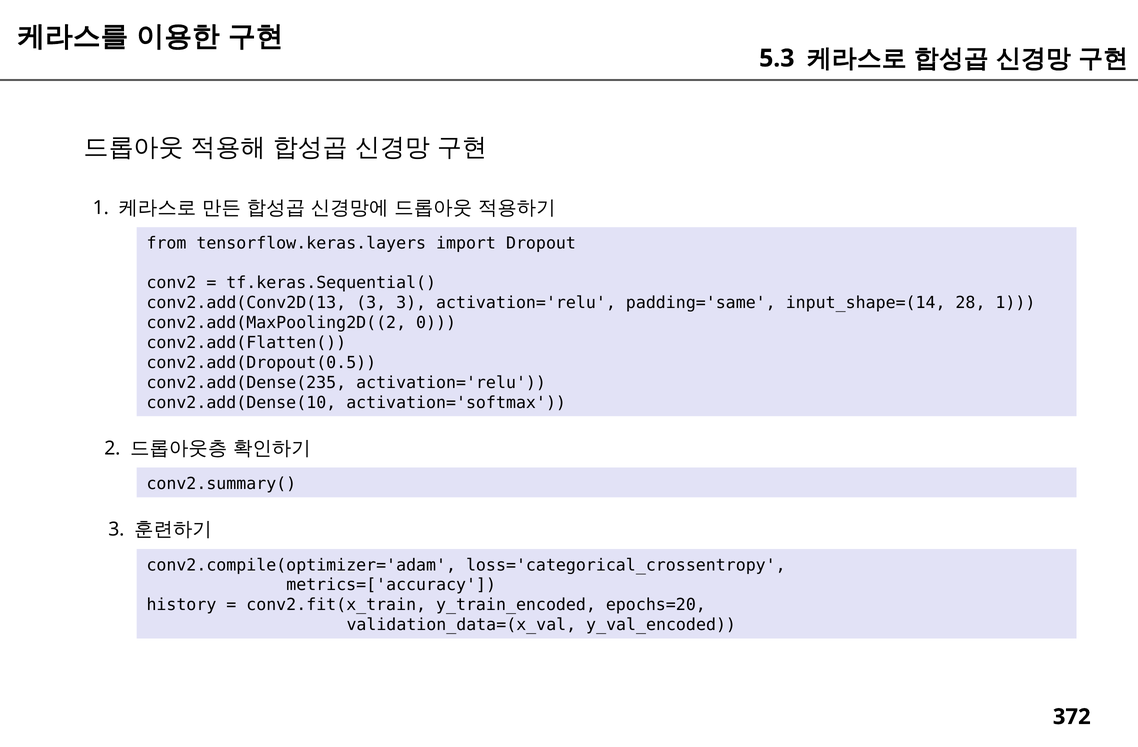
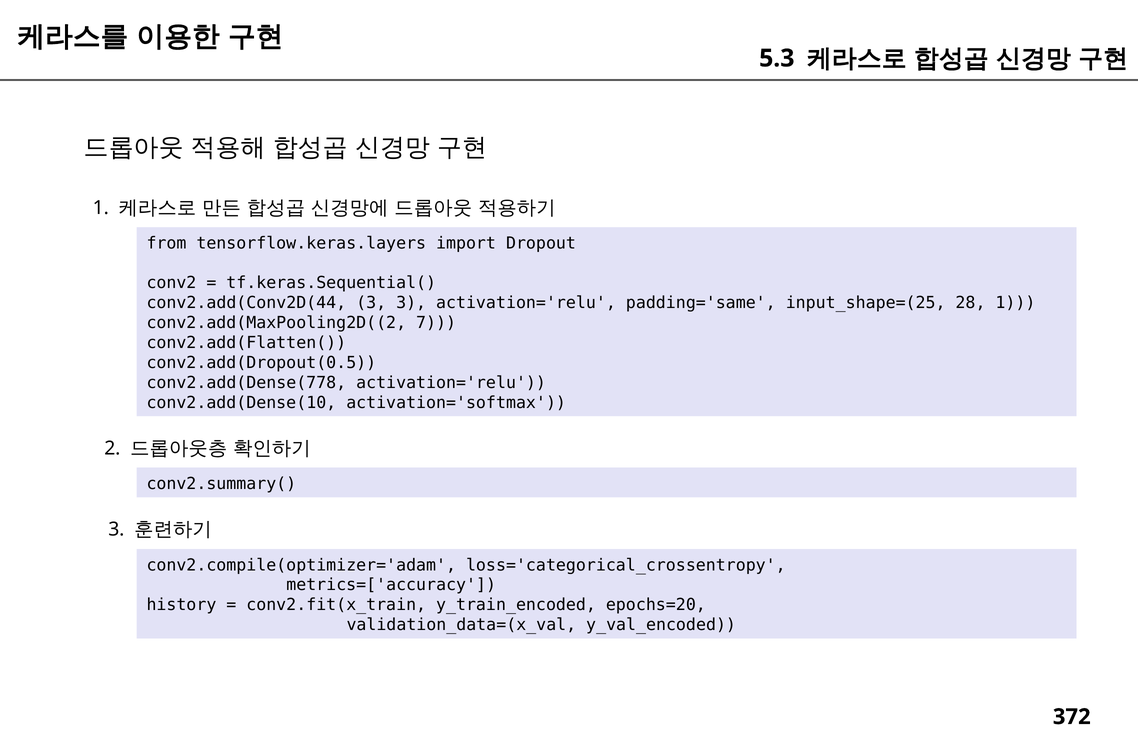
conv2.add(Conv2D(13: conv2.add(Conv2D(13 -> conv2.add(Conv2D(44 (246, 303)
input_shape=(14: input_shape=(14 -> input_shape=(25 (866, 303)
0: 0 -> 7 (436, 323)
conv2.add(Dense(235: conv2.add(Dense(235 -> conv2.add(Dense(778 (246, 383)
